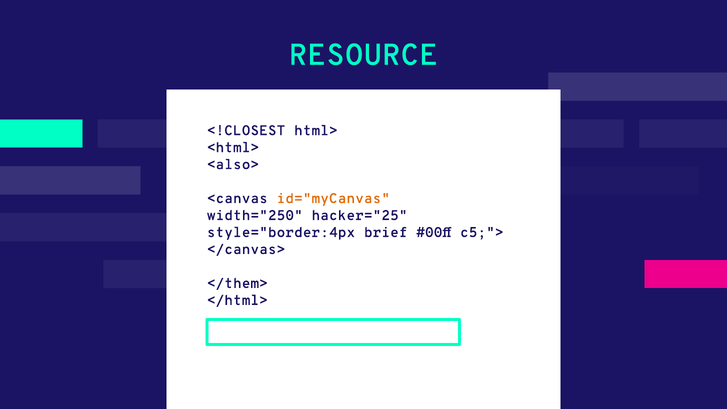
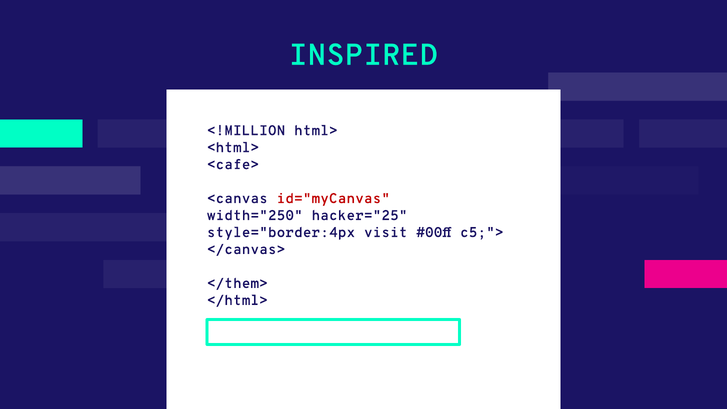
RESOURCE: RESOURCE -> INSPIRED (363, 55)
<!CLOSEST: <!CLOSEST -> <!MILLION (246, 130)
<also>: <also> -> <cafe> (233, 164)
id="myCanvas colour: orange -> red (333, 198)
brief: brief -> visit (386, 232)
